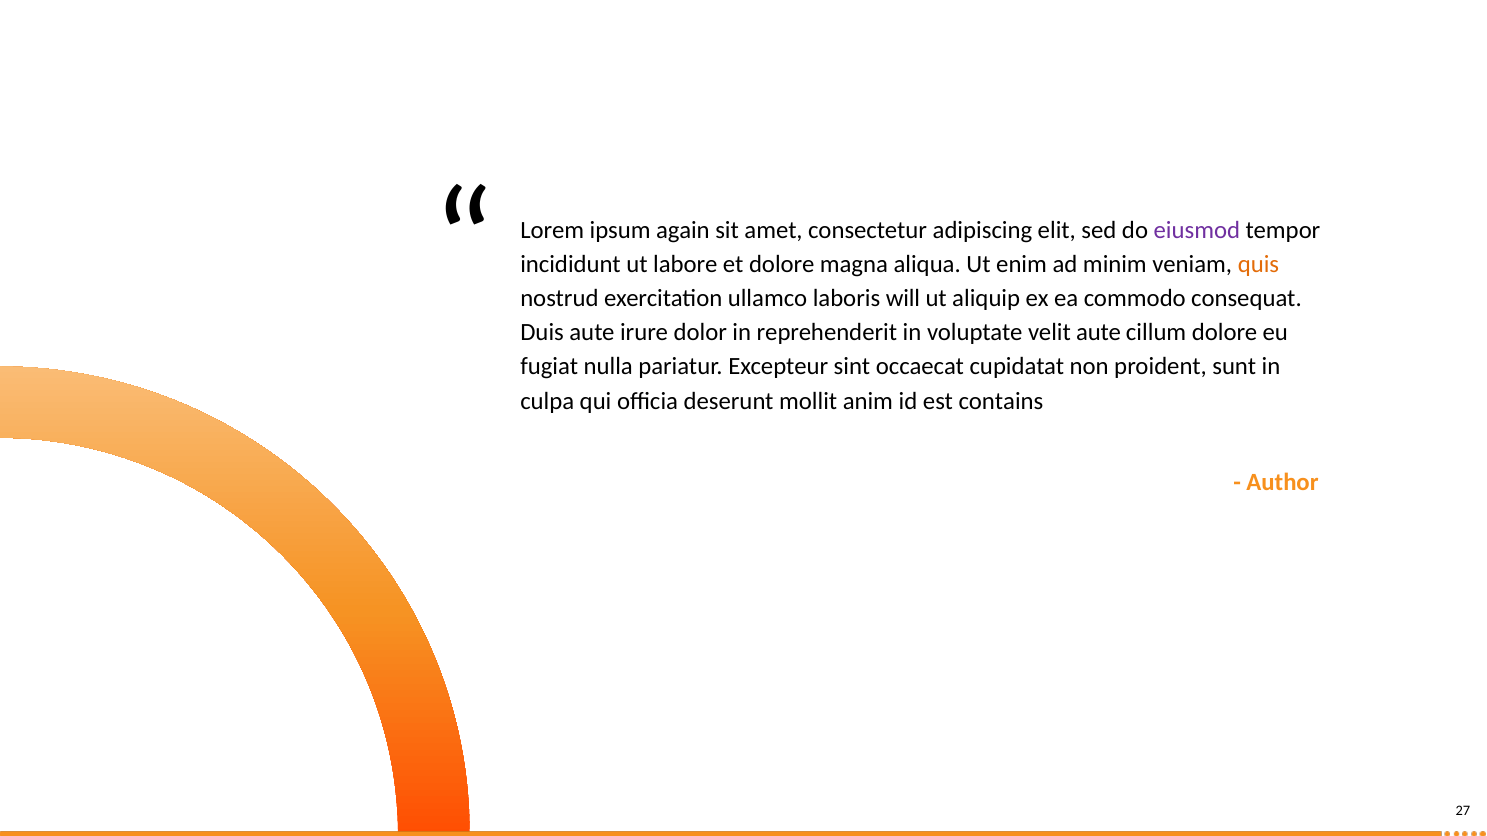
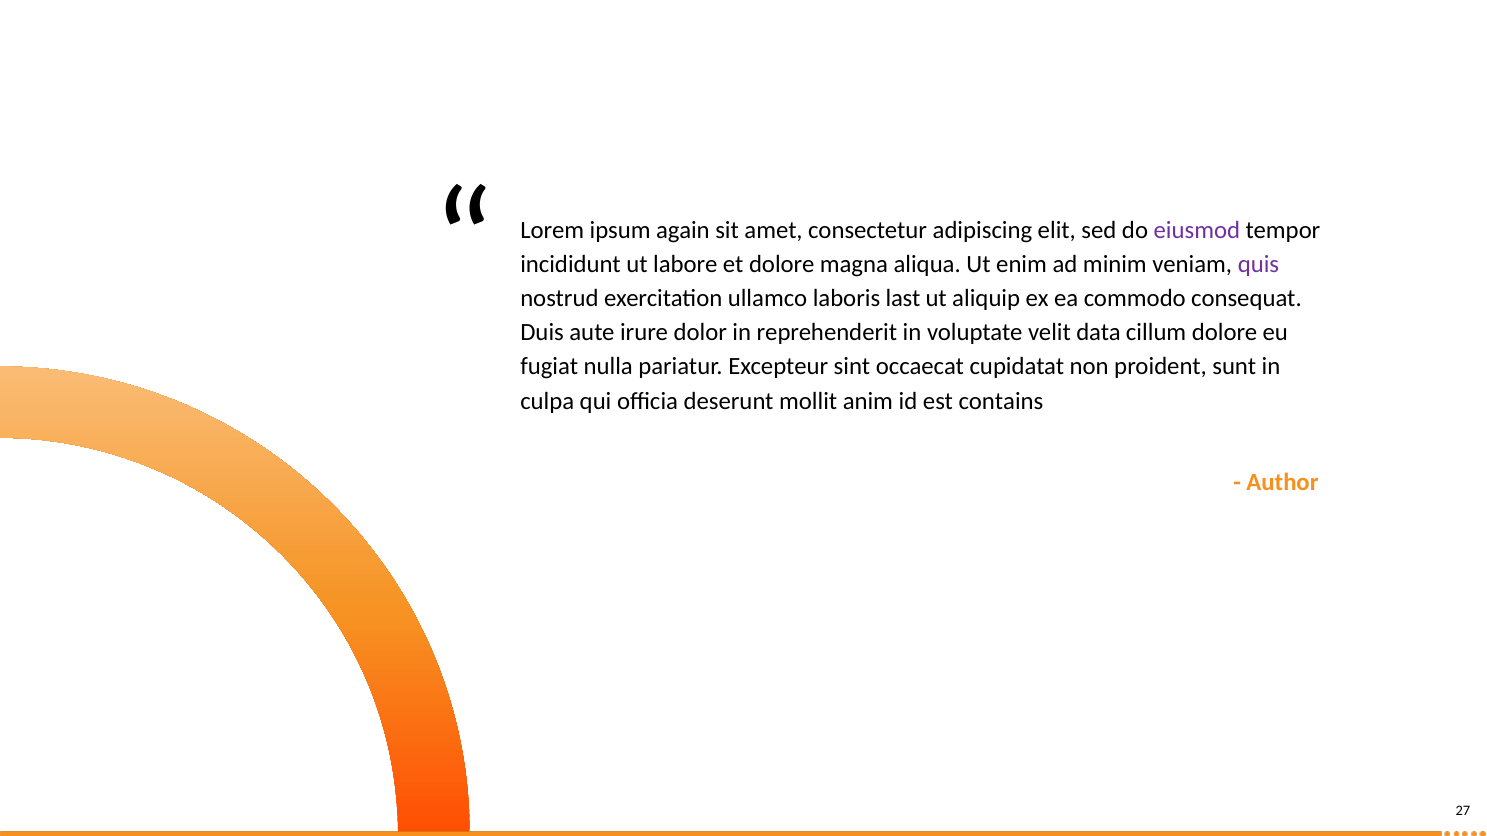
quis colour: orange -> purple (1258, 264)
will: will -> last (903, 299)
velit aute: aute -> data (1099, 333)
